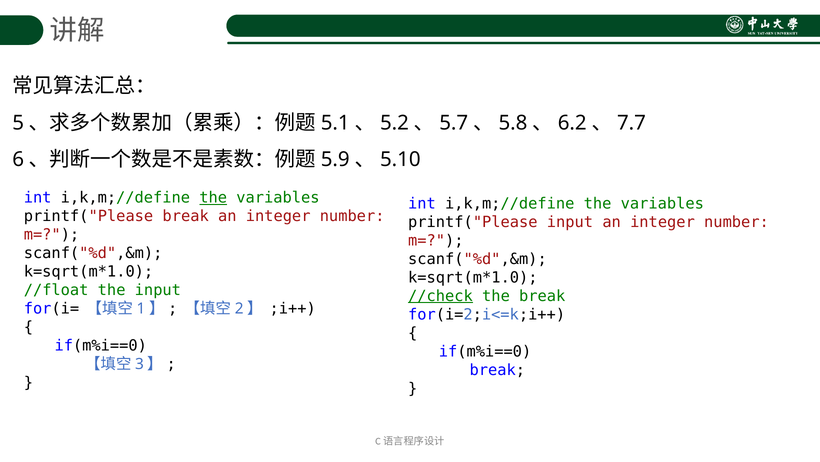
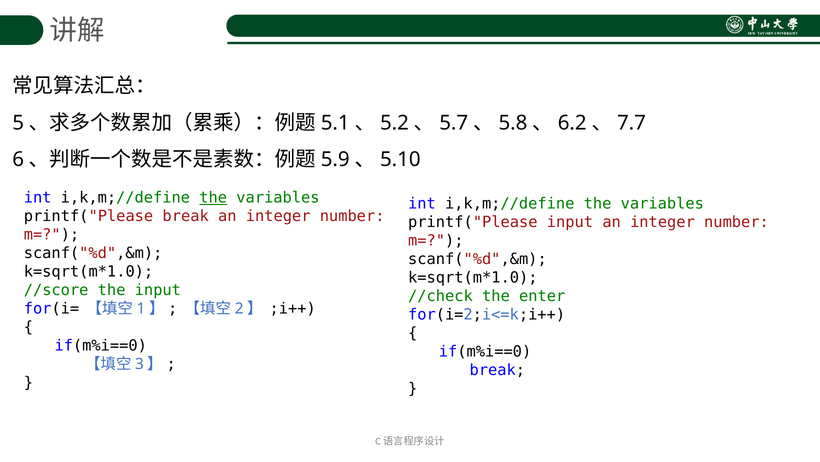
//float: //float -> //score (56, 290)
//check underline: present -> none (440, 296)
the break: break -> enter (542, 296)
